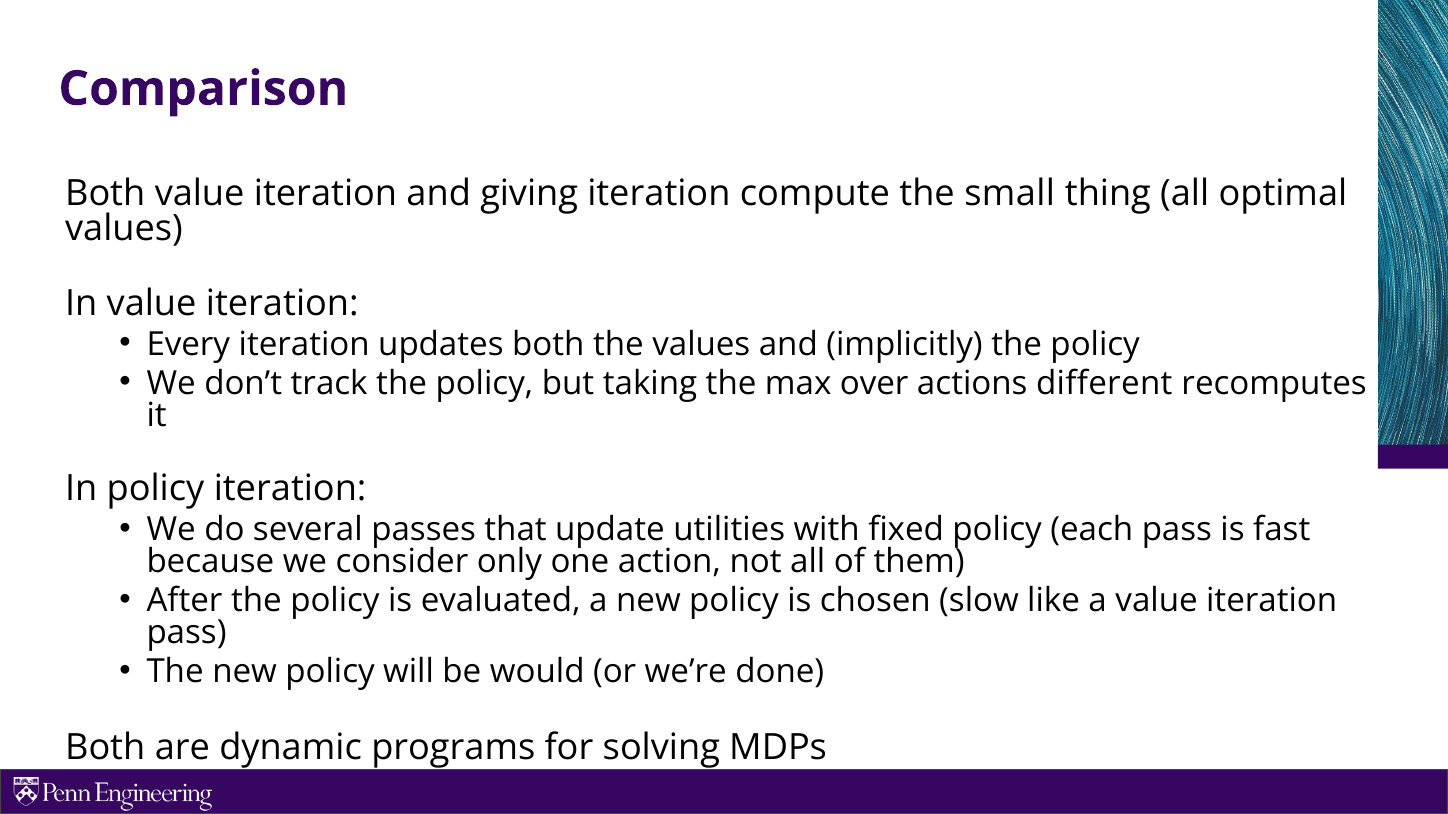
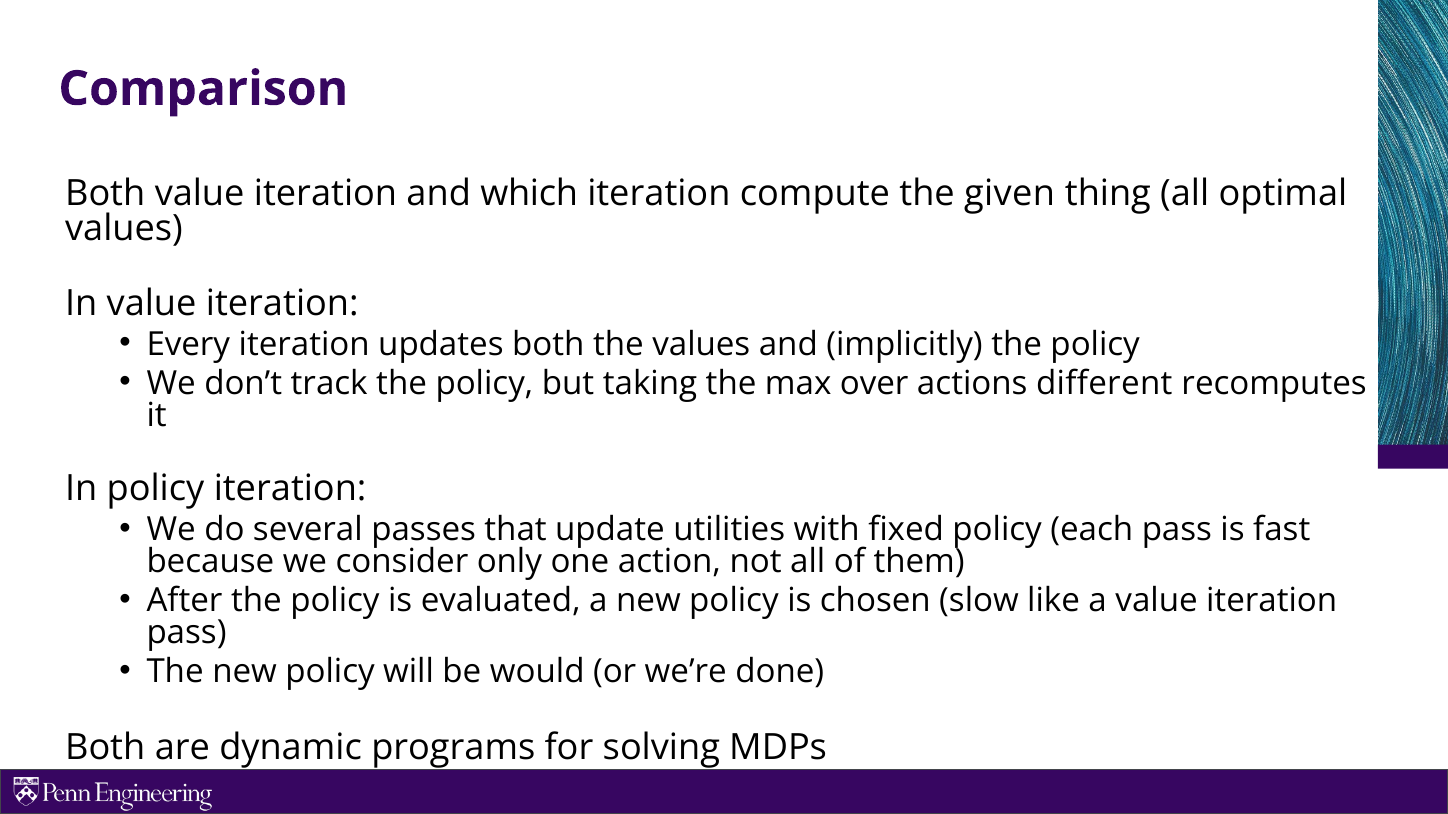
giving: giving -> which (529, 194)
small: small -> given (1010, 194)
